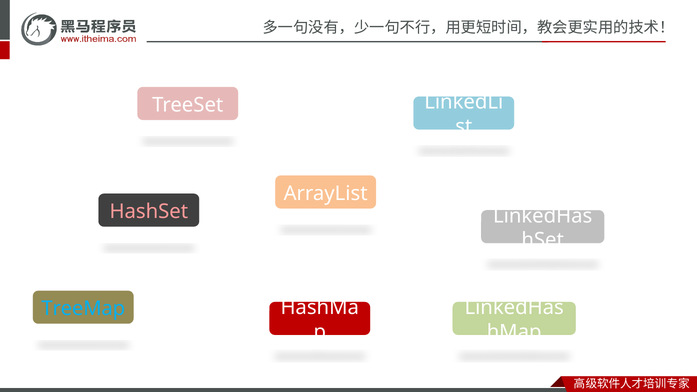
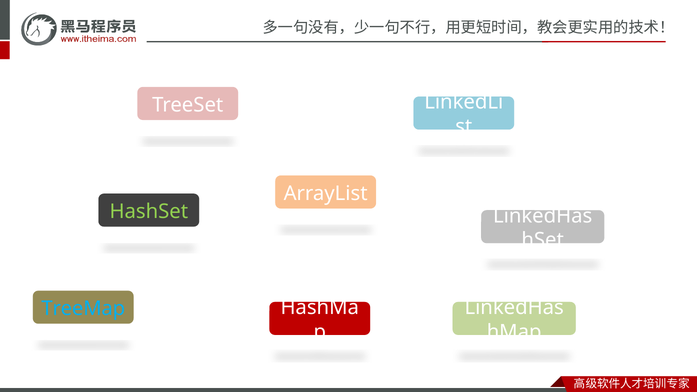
HashSet colour: pink -> light green (149, 212)
